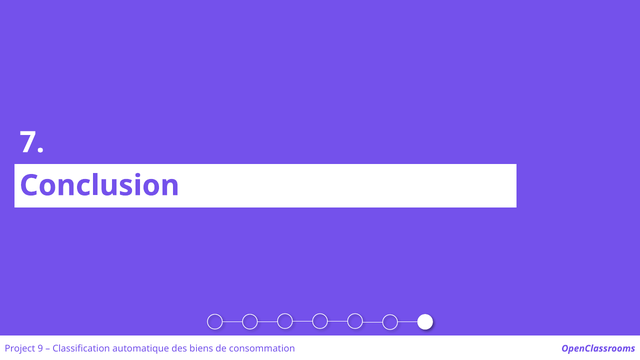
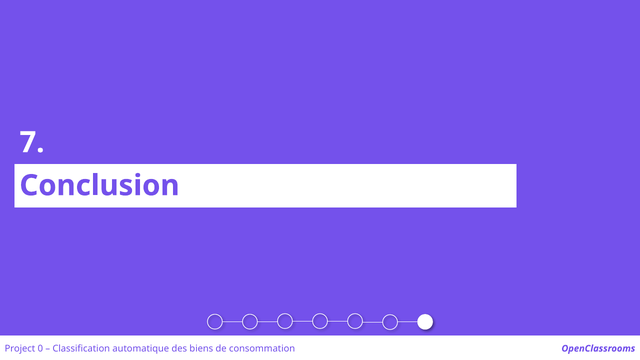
9: 9 -> 0 (40, 349)
